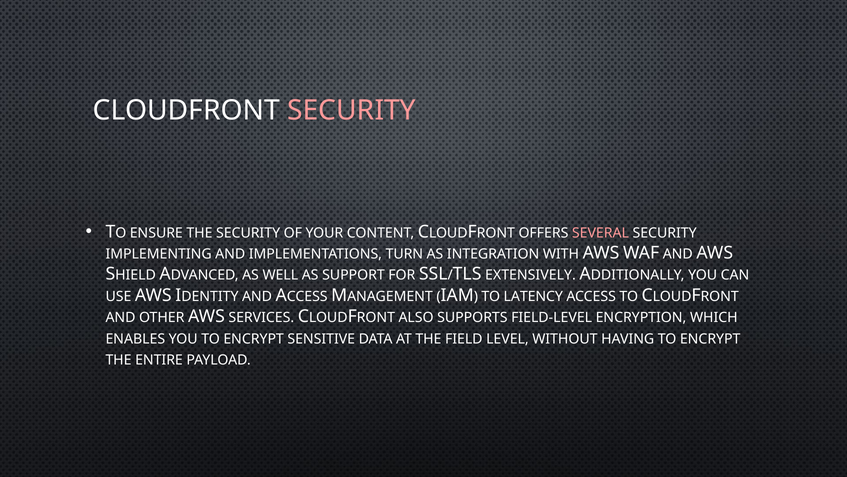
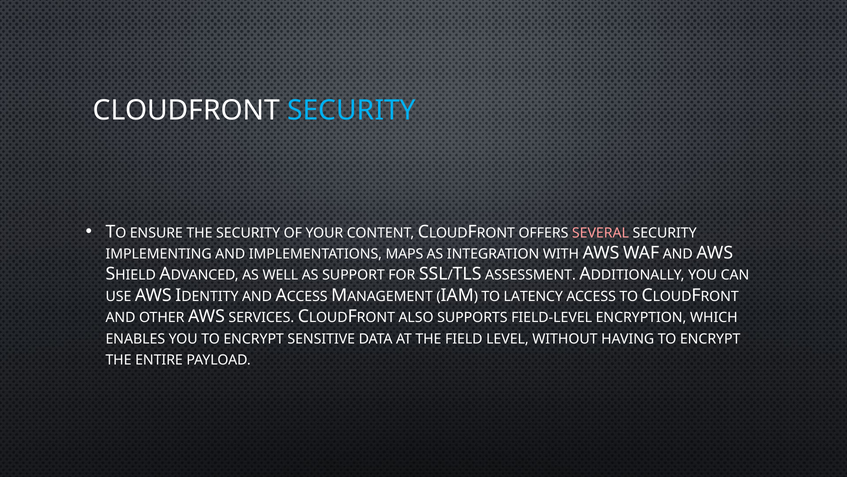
SECURITY colour: pink -> light blue (352, 111)
TURN: TURN -> MAPS (404, 254)
EXTENSIVELY: EXTENSIVELY -> ASSESSMENT (530, 275)
